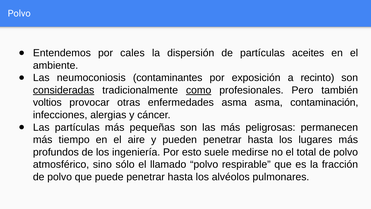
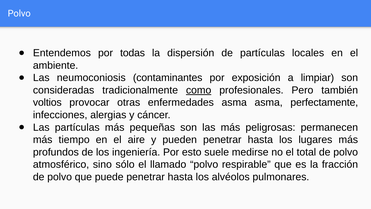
cales: cales -> todas (133, 53)
aceites: aceites -> locales (308, 53)
recinto: recinto -> limpiar (317, 78)
consideradas underline: present -> none (64, 90)
contaminación: contaminación -> perfectamente (324, 102)
